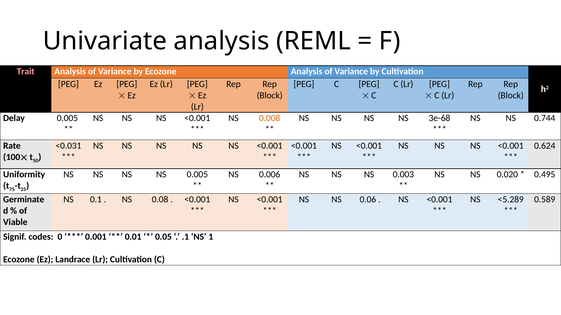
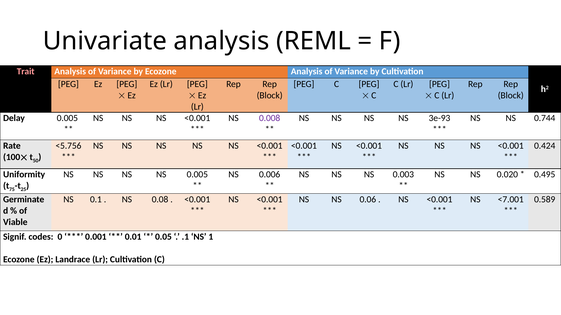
0.008 colour: orange -> purple (270, 118)
3e-68: 3e-68 -> 3e-93 (440, 118)
<0.031: <0.031 -> <5.756 (68, 146)
0.624: 0.624 -> 0.424 (545, 146)
<5.289: <5.289 -> <7.001 (511, 200)
